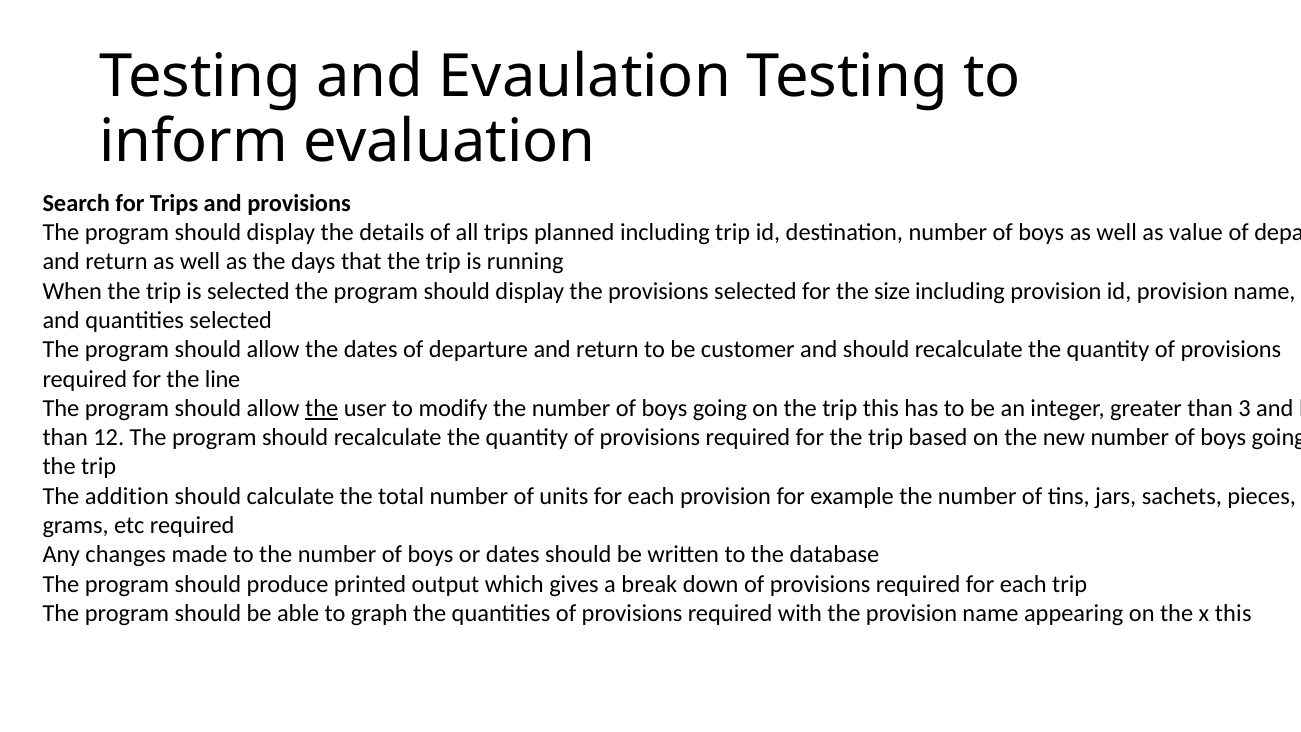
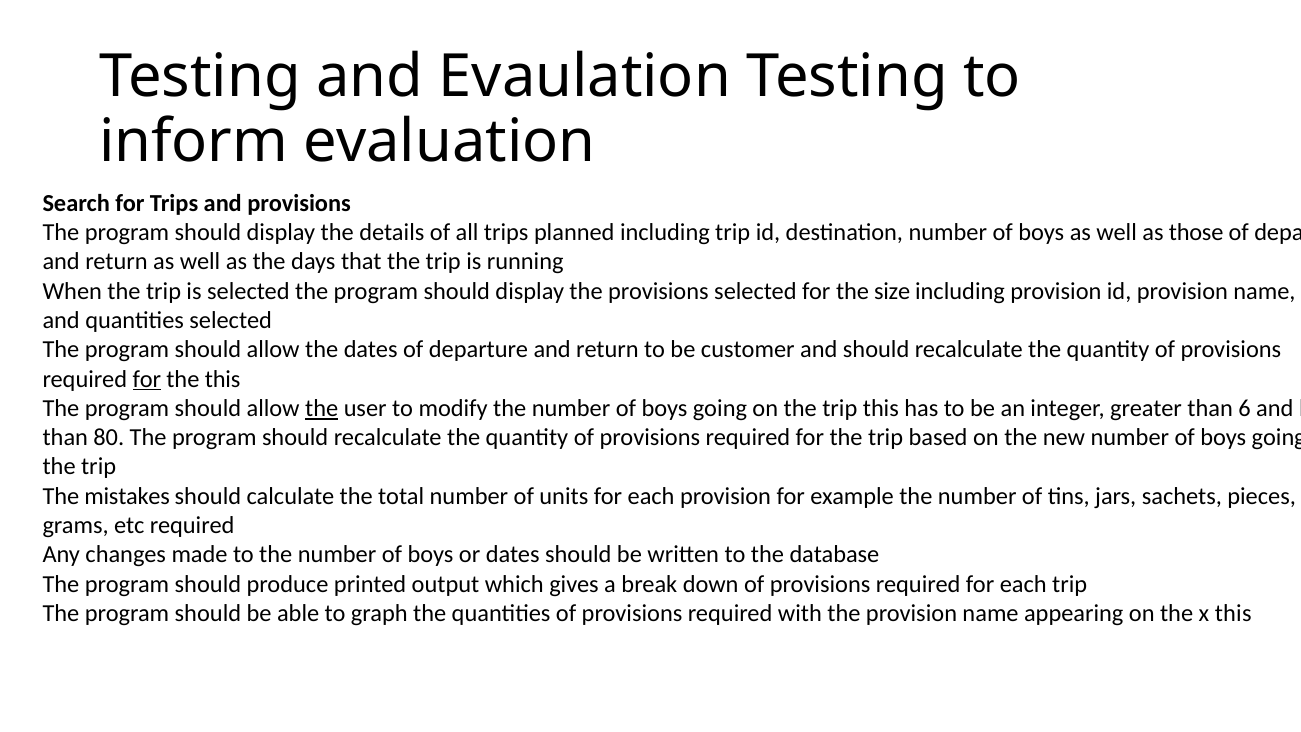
value: value -> those (1196, 233)
for underline: none -> present (147, 379)
the line: line -> this (223, 379)
3: 3 -> 6 (1244, 408)
12: 12 -> 80 (109, 437)
addition: addition -> mistakes (127, 496)
